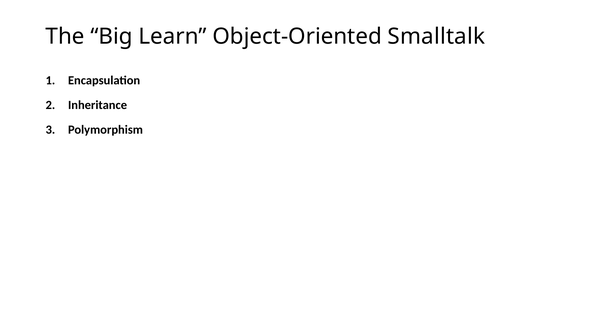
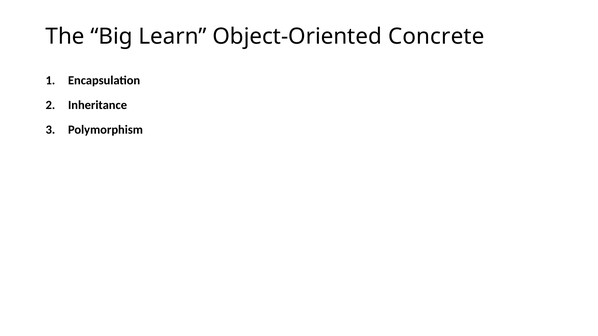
Smalltalk: Smalltalk -> Concrete (436, 36)
